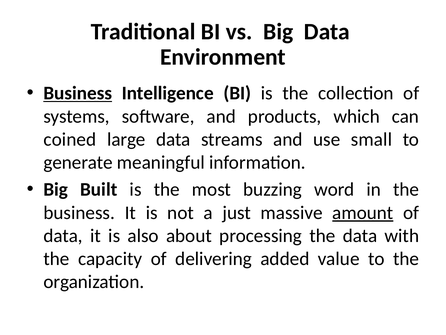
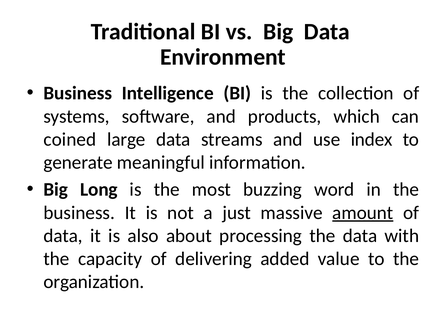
Business underline: present -> none (78, 93)
small: small -> index (372, 139)
Built: Built -> Long (99, 189)
